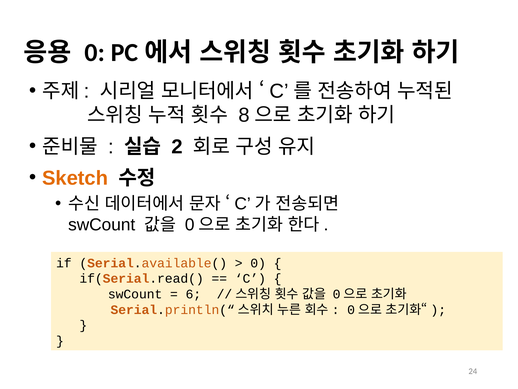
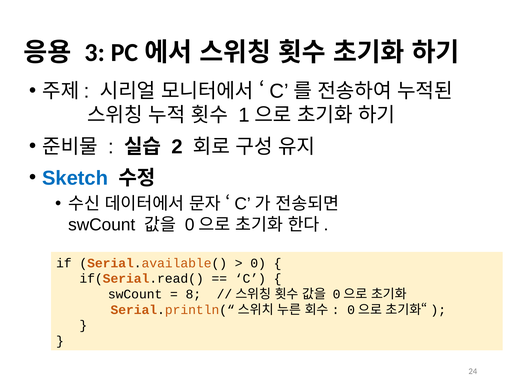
0: 0 -> 3 (95, 52)
8: 8 -> 1 (244, 115)
Sketch colour: orange -> blue (75, 178)
6: 6 -> 8 (193, 294)
